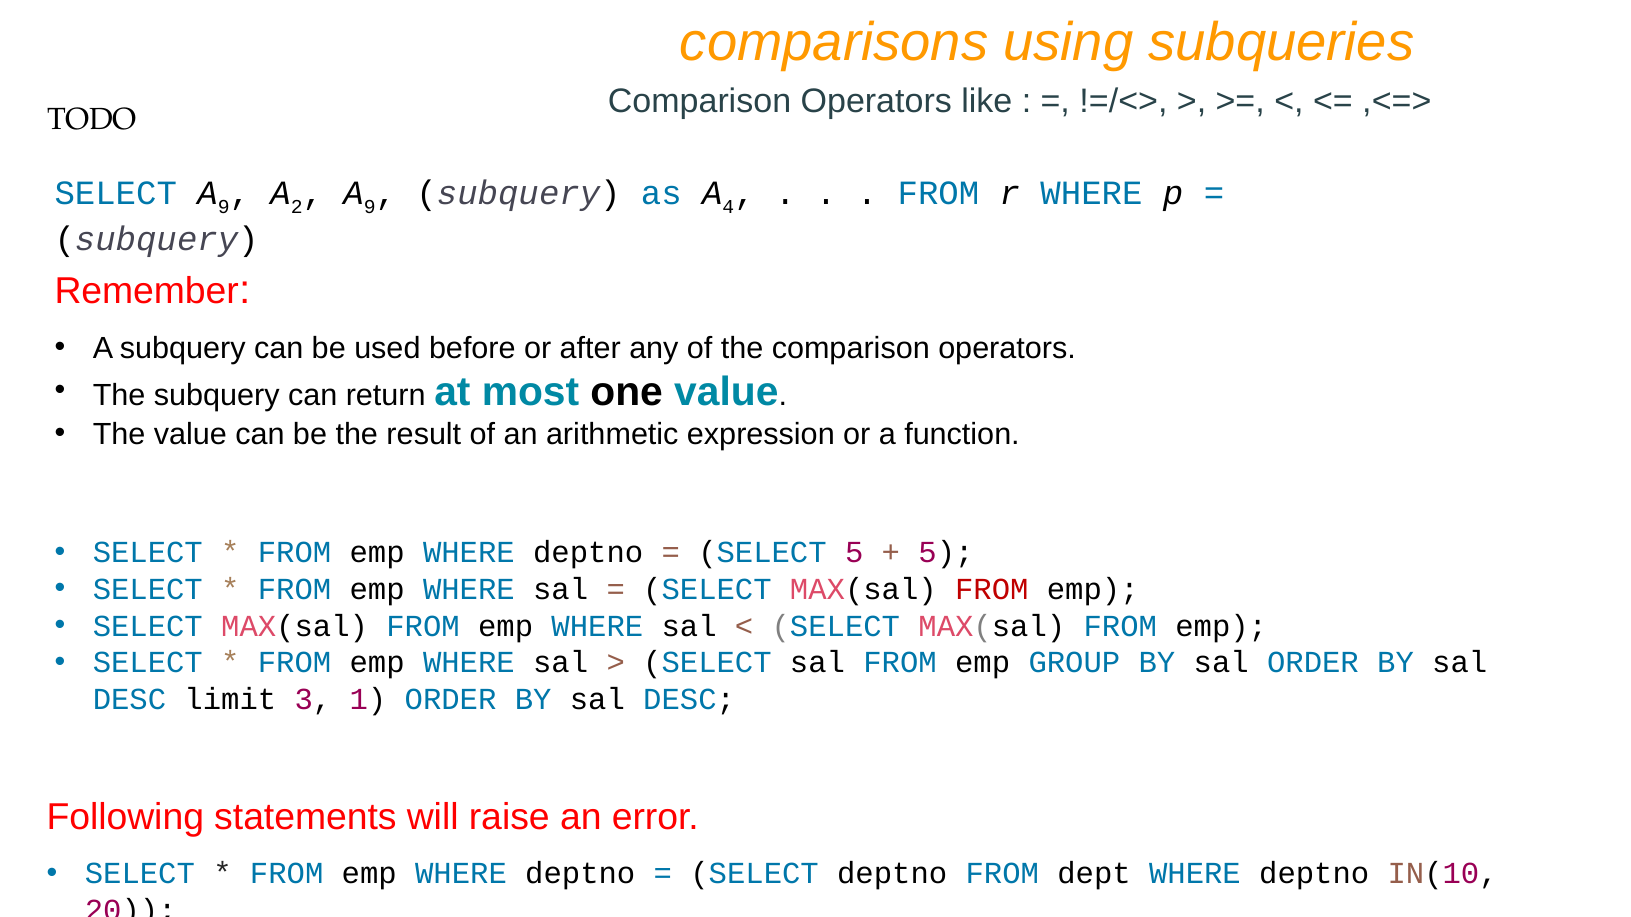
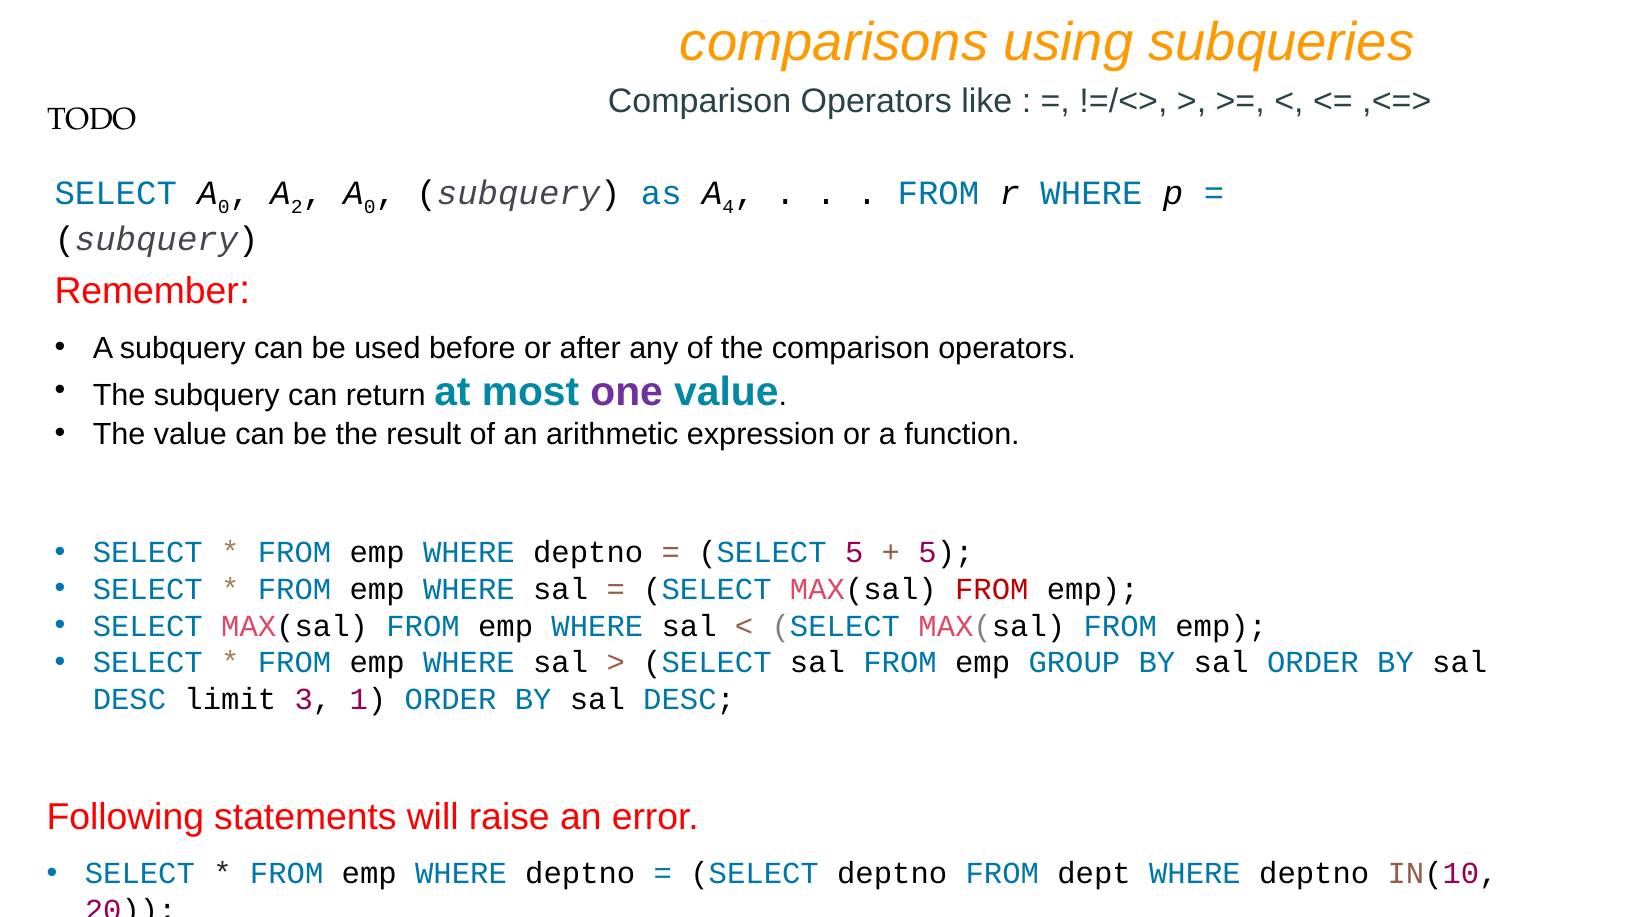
SELECT A 9: 9 -> 0 (224, 207)
9: 9 -> 0 (370, 207)
one colour: black -> purple (627, 392)
